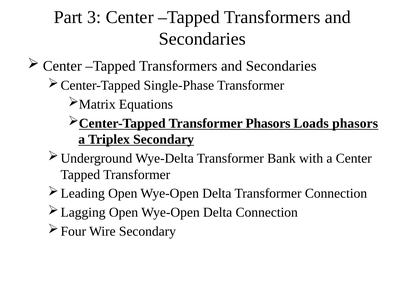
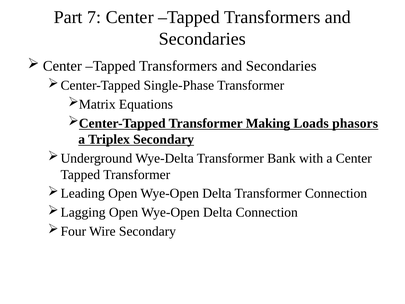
3: 3 -> 7 (94, 17)
Transformer Phasors: Phasors -> Making (268, 123)
